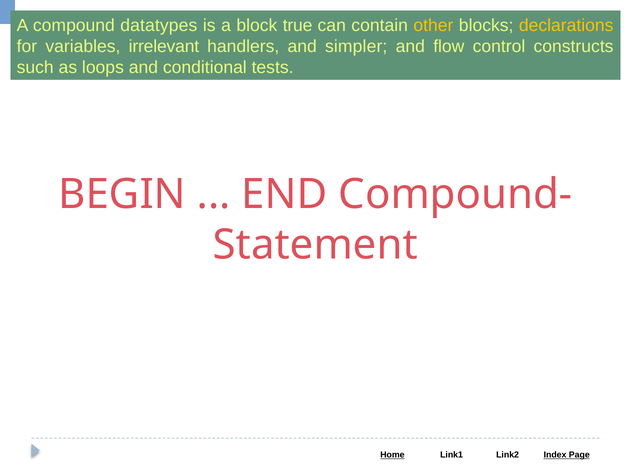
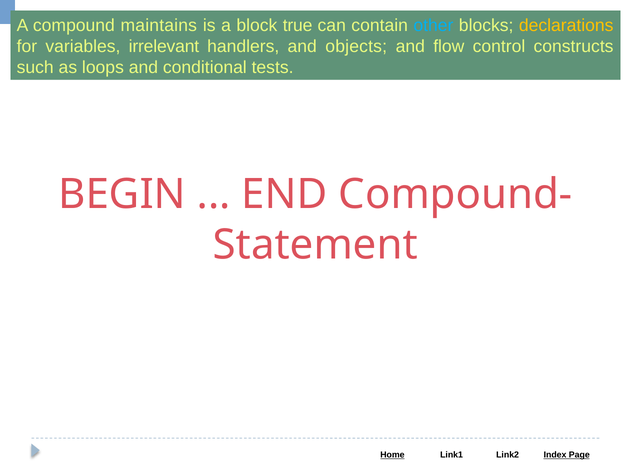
datatypes: datatypes -> maintains (159, 25)
other colour: yellow -> light blue (433, 25)
simpler: simpler -> objects (356, 46)
